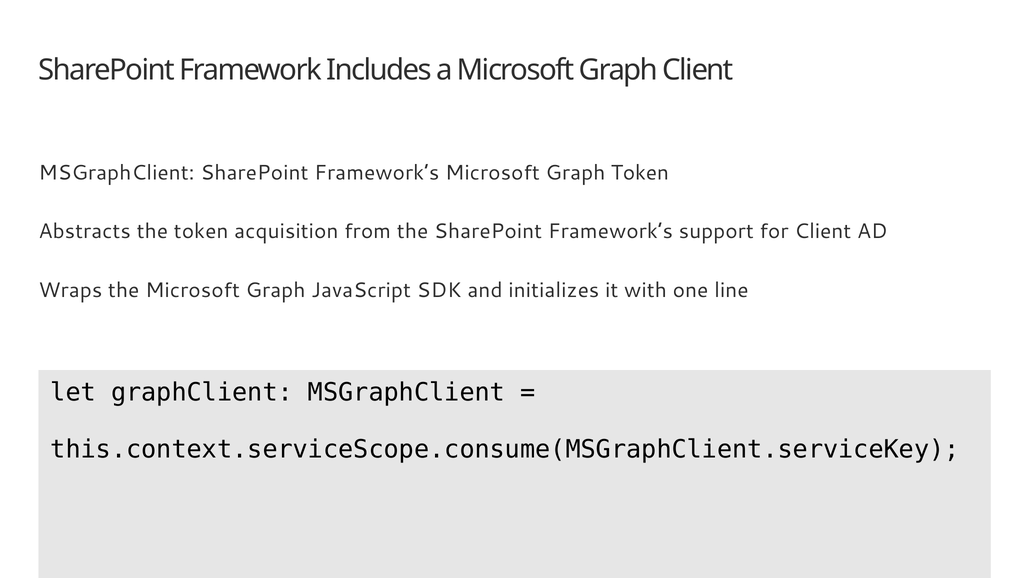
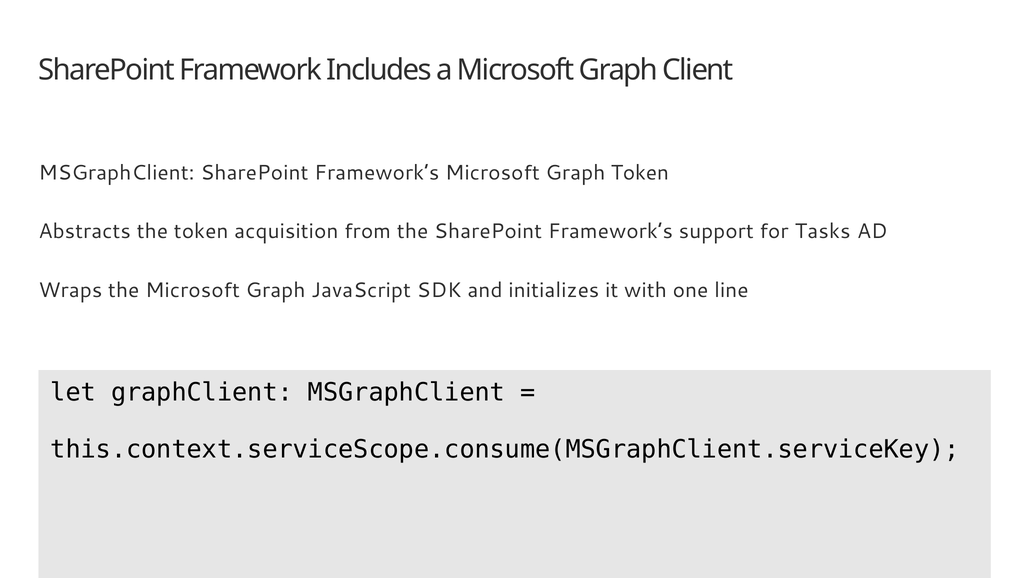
for Client: Client -> Tasks (823, 231)
